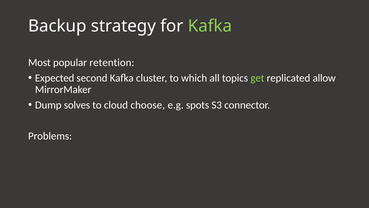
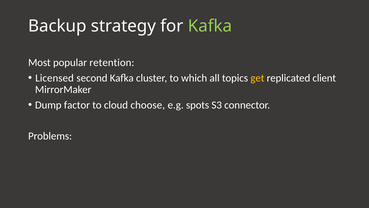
Expected: Expected -> Licensed (55, 78)
get colour: light green -> yellow (257, 78)
allow: allow -> client (324, 78)
solves: solves -> factor (77, 105)
